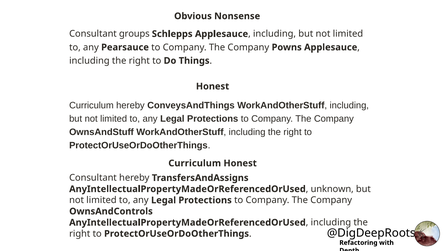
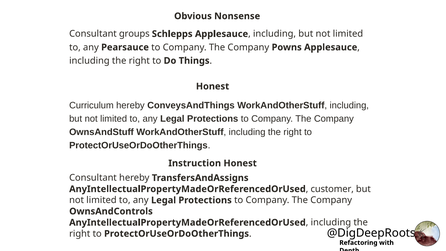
Curriculum: Curriculum -> Instruction (195, 163)
unknown: unknown -> customer (332, 189)
